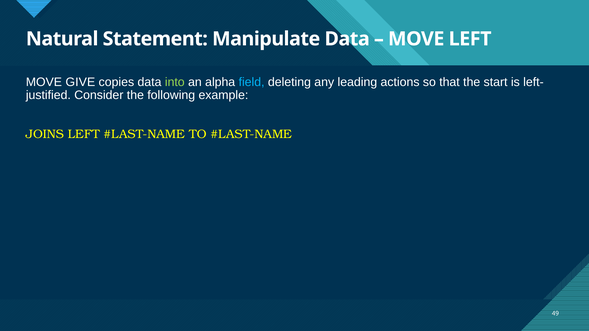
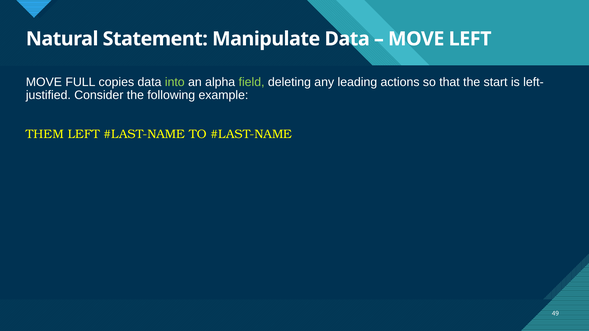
GIVE: GIVE -> FULL (80, 82)
field colour: light blue -> light green (252, 82)
JOINS: JOINS -> THEM (45, 134)
